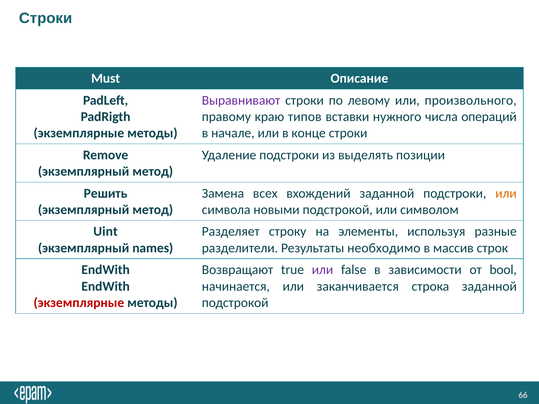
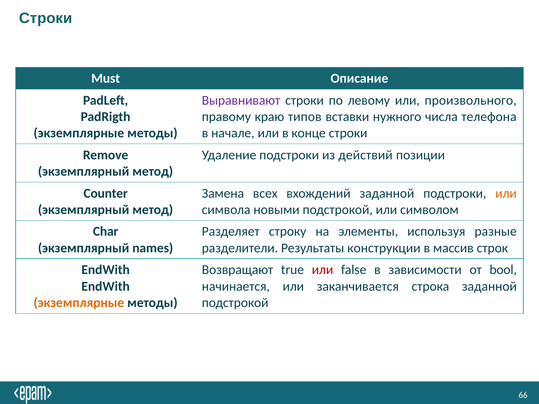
операций: операций -> телефона (489, 117)
выделять: выделять -> действий (365, 155)
Решить: Решить -> Counter (106, 193)
Uint: Uint -> Char (106, 232)
необходимо: необходимо -> конструкции (384, 248)
или colour: purple -> red (322, 270)
экземплярные colour: red -> orange (79, 303)
